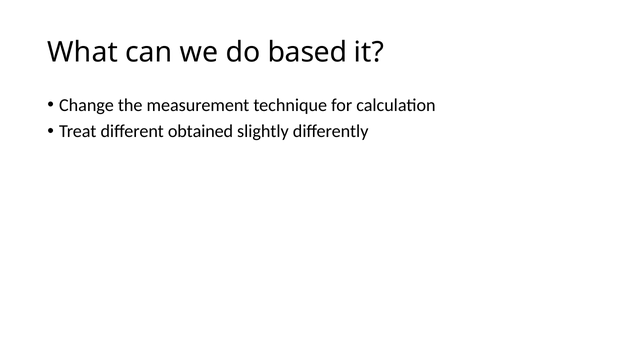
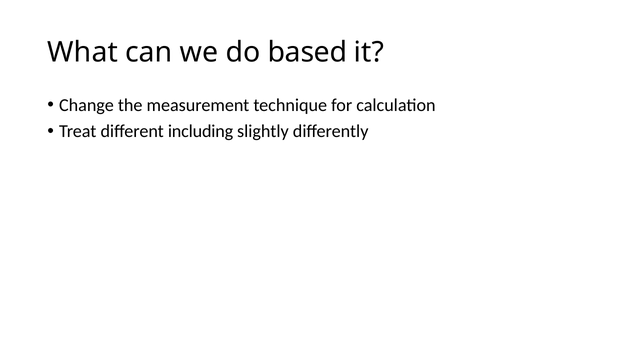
obtained: obtained -> including (201, 131)
